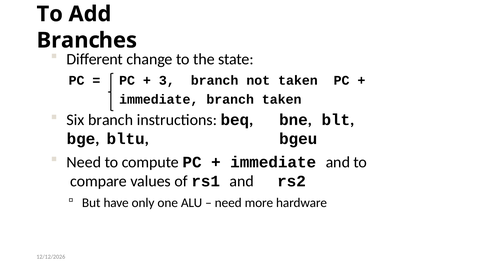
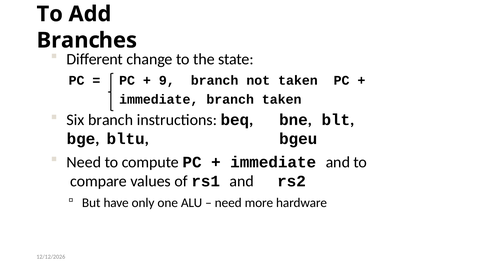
3: 3 -> 9 (167, 80)
